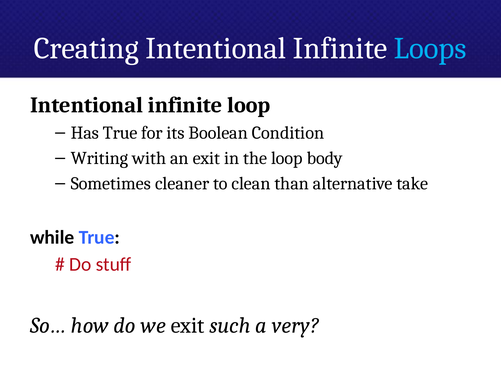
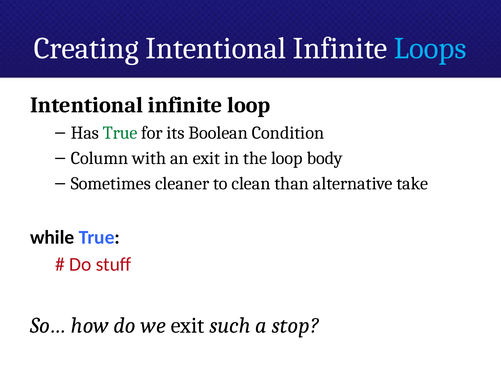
True colour: black -> green (120, 133)
Writing: Writing -> Column (100, 158)
very: very -> stop (295, 325)
